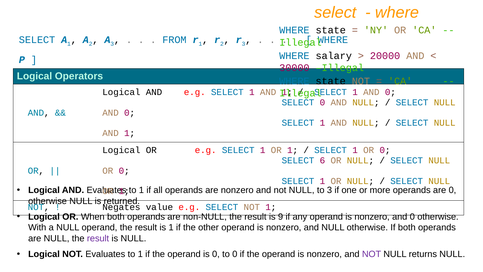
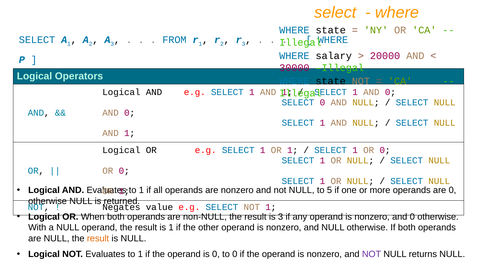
6: 6 -> 1 (322, 160)
to 3: 3 -> 5 (330, 190)
is 9: 9 -> 3 (281, 216)
result colour: purple -> orange (98, 238)
